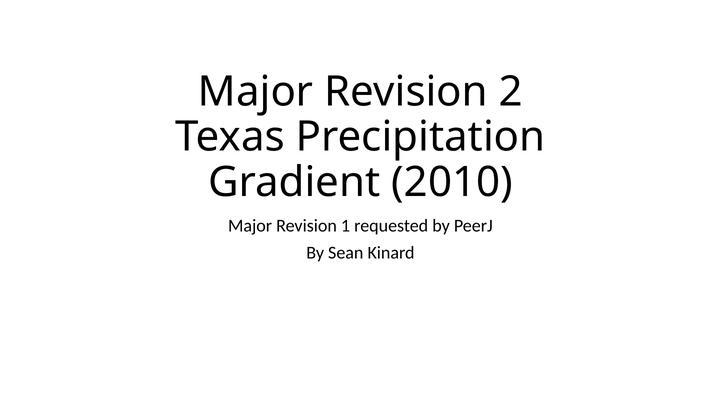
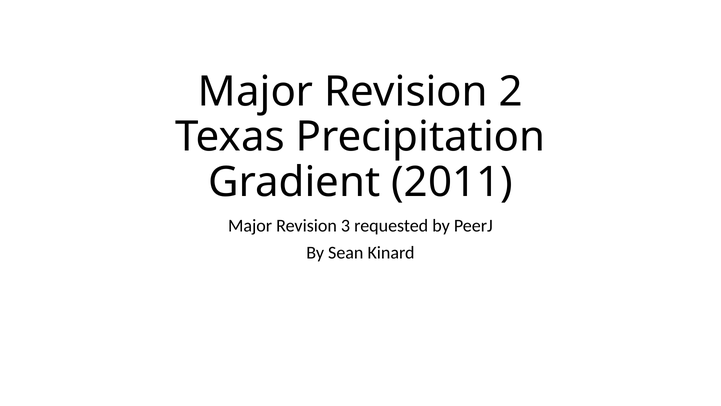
2010: 2010 -> 2011 (452, 182)
1: 1 -> 3 (346, 225)
